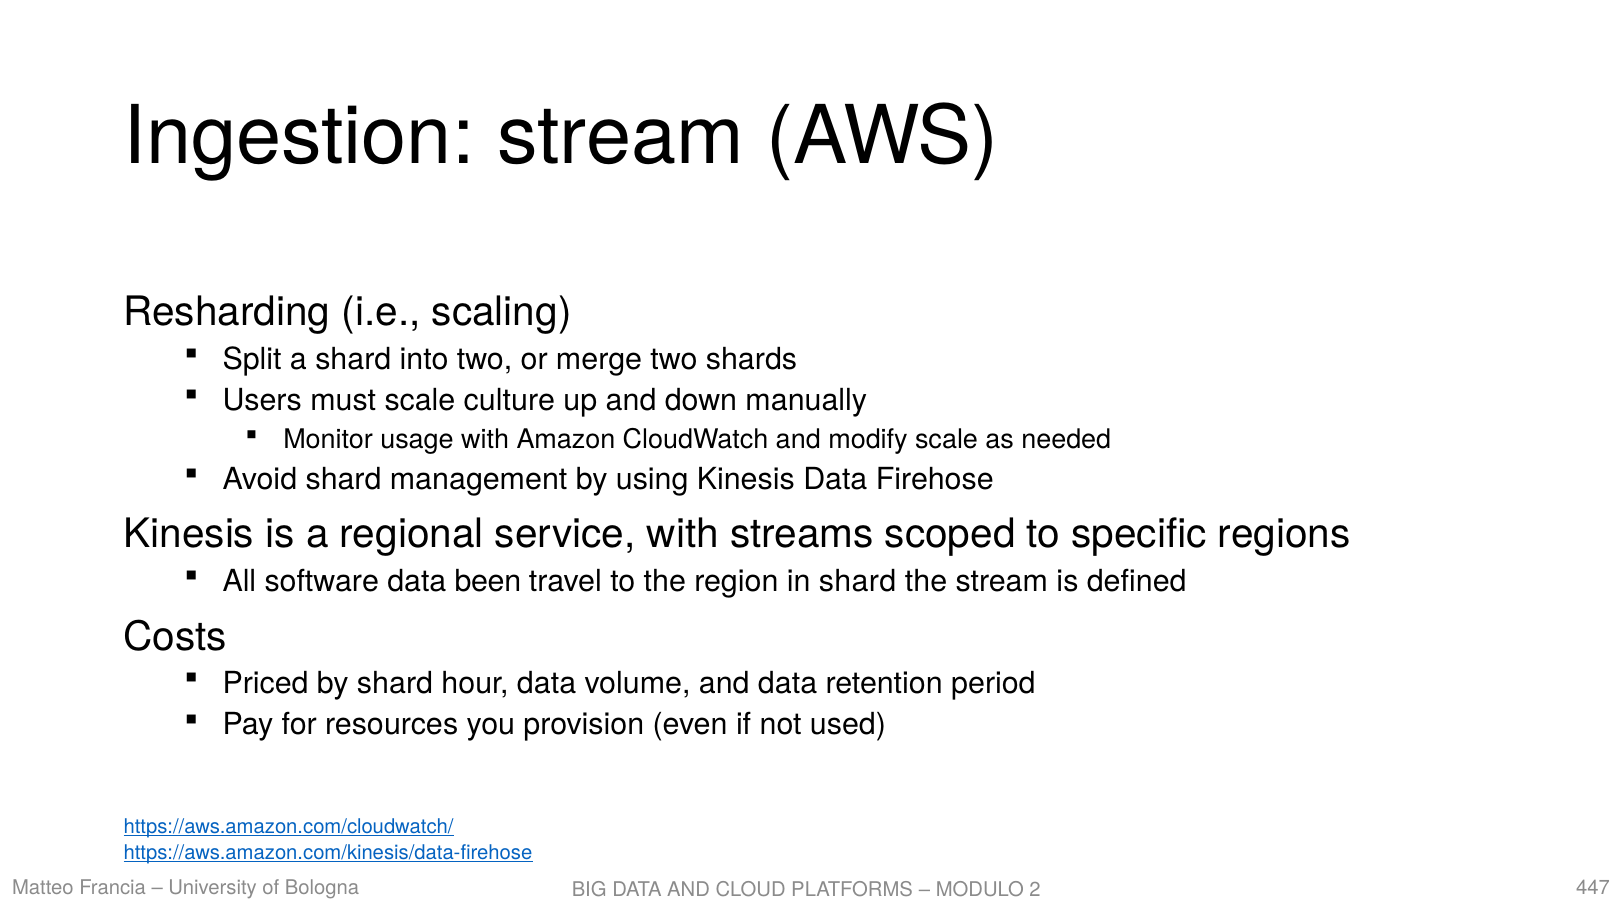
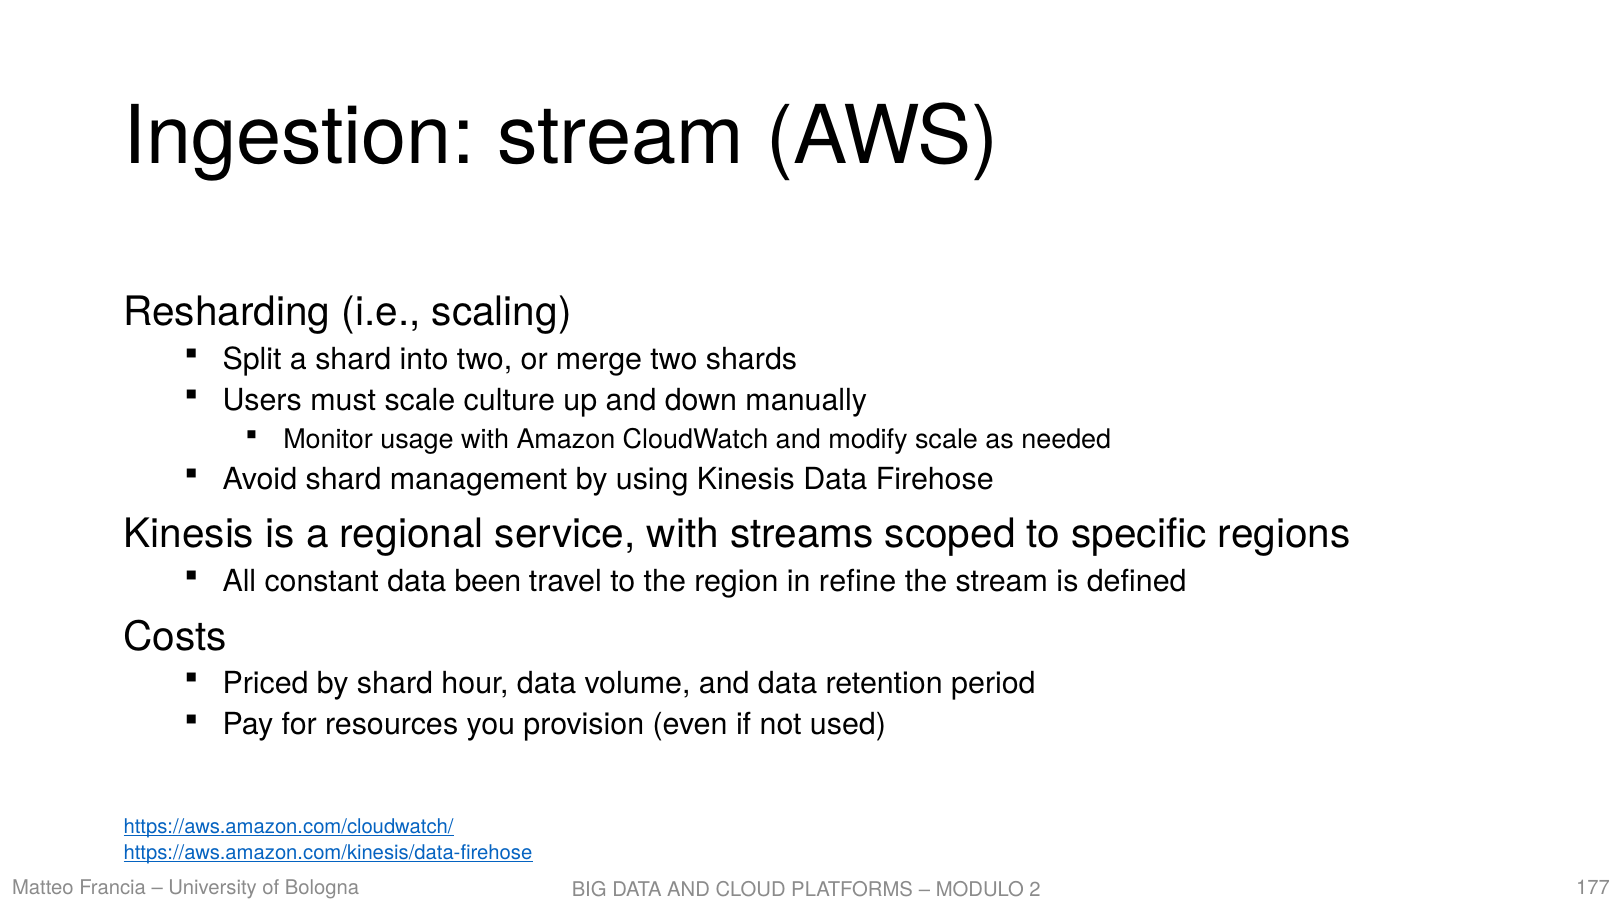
software: software -> constant (322, 581)
in shard: shard -> refine (858, 581)
447: 447 -> 177 (1593, 887)
